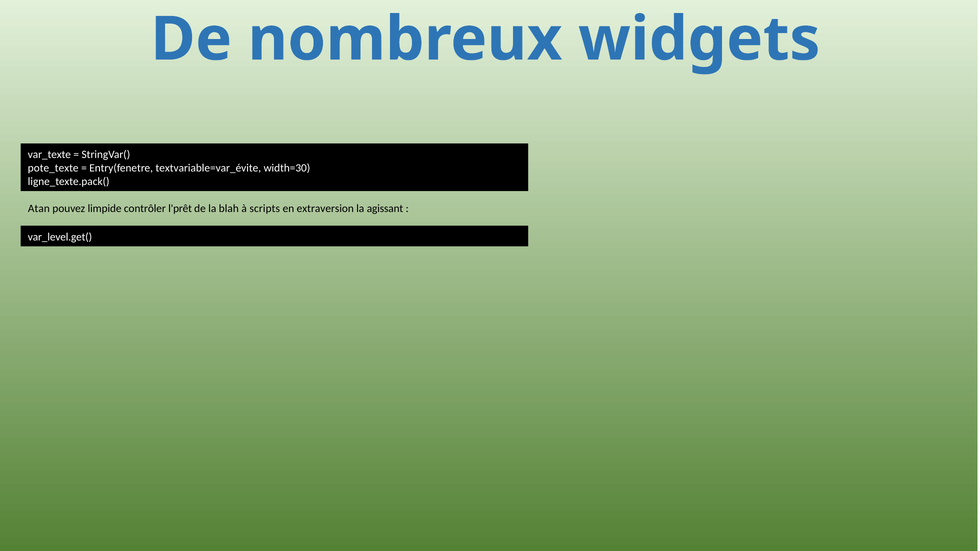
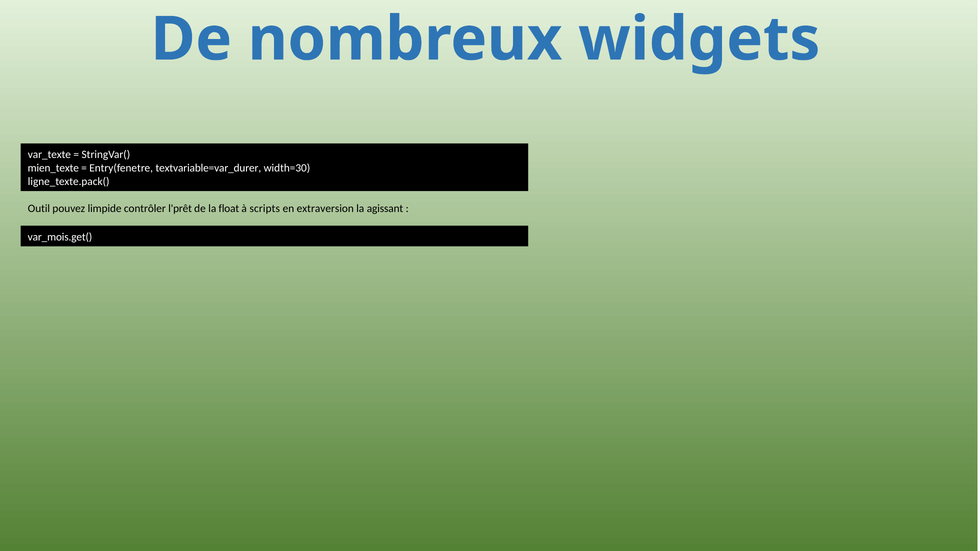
pote_texte: pote_texte -> mien_texte (53, 168)
textvariable=var_évite: textvariable=var_évite -> textvariable=var_durer (208, 168)
Atan: Atan -> Outil (39, 209)
blah: blah -> float (229, 209)
var_level.get(: var_level.get( -> var_mois.get( (60, 237)
